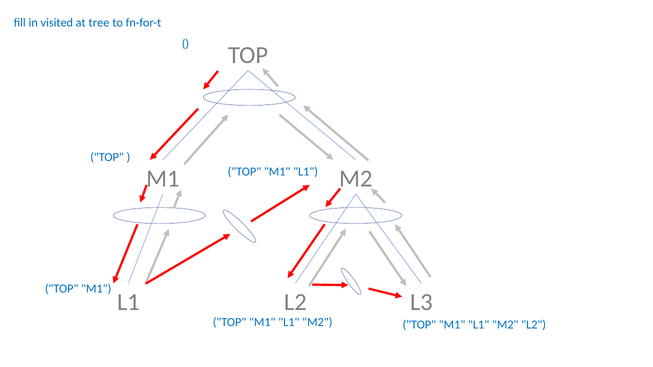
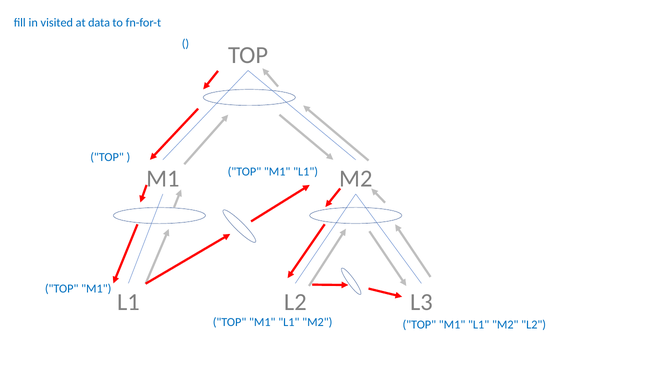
tree: tree -> data (99, 23)
